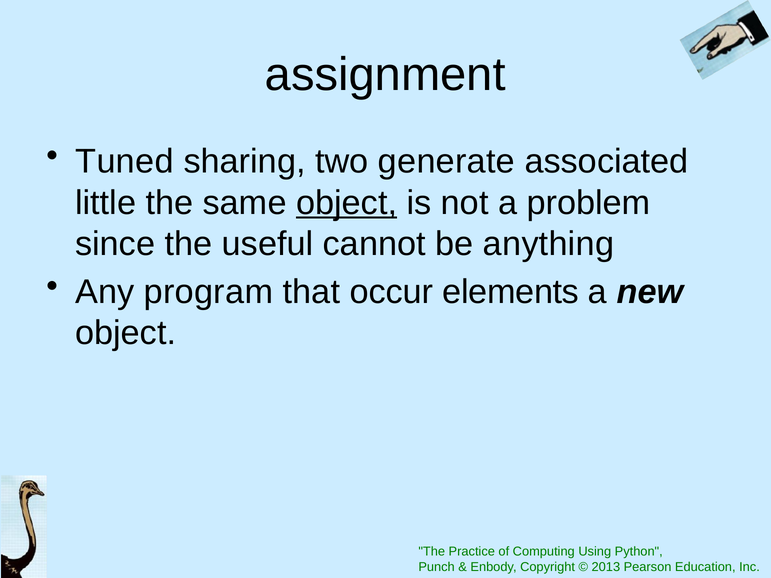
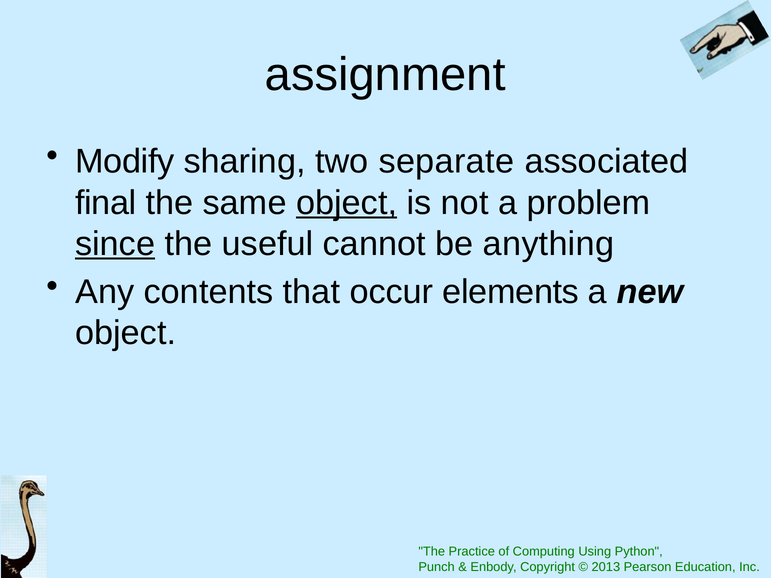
Tuned: Tuned -> Modify (125, 162)
generate: generate -> separate (446, 162)
little: little -> final (106, 203)
since underline: none -> present (115, 244)
program: program -> contents (209, 292)
